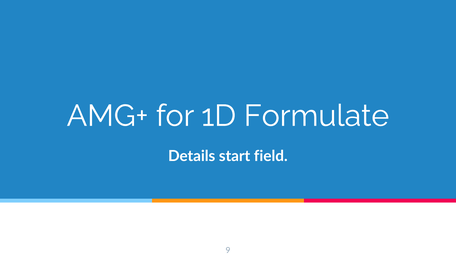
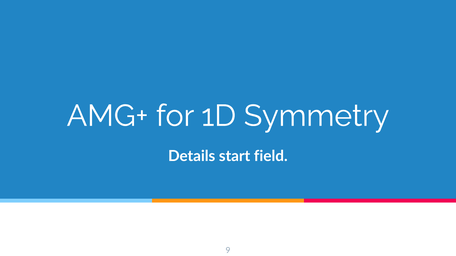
Formulate: Formulate -> Symmetry (317, 116)
